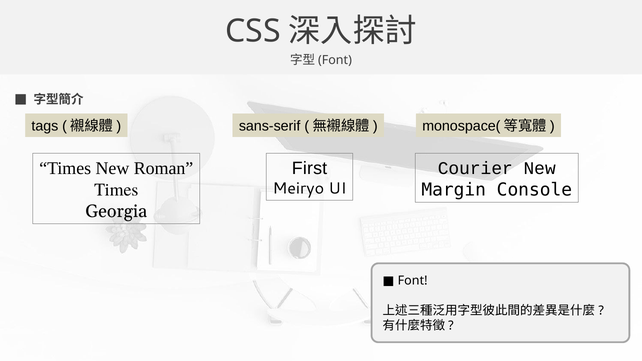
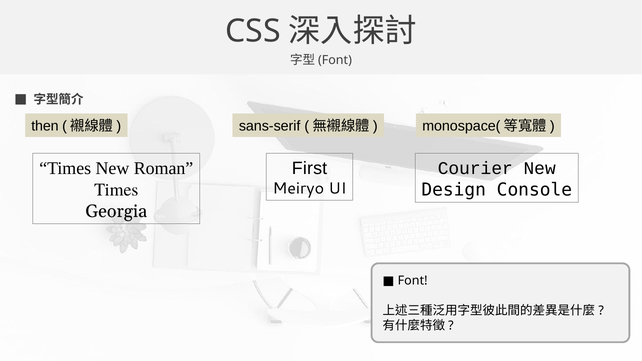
tags: tags -> then (45, 126)
Margin: Margin -> Design (454, 190)
